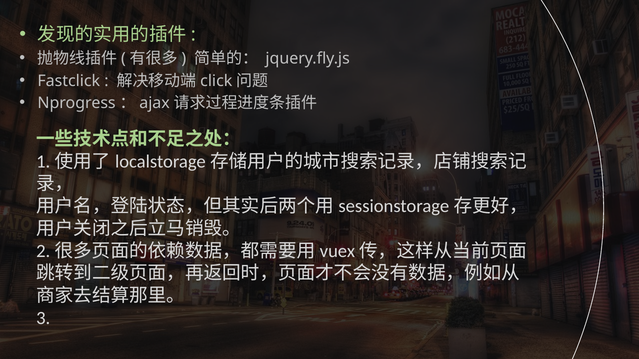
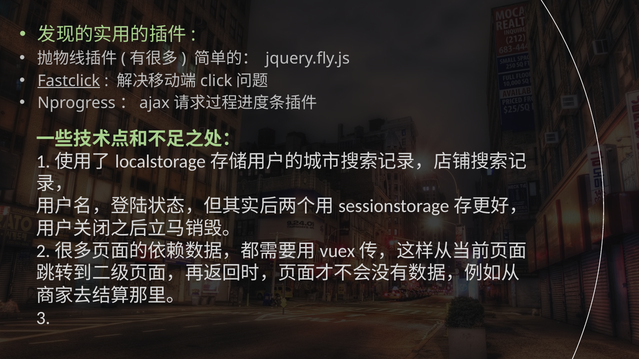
Fastclick underline: none -> present (69, 81)
